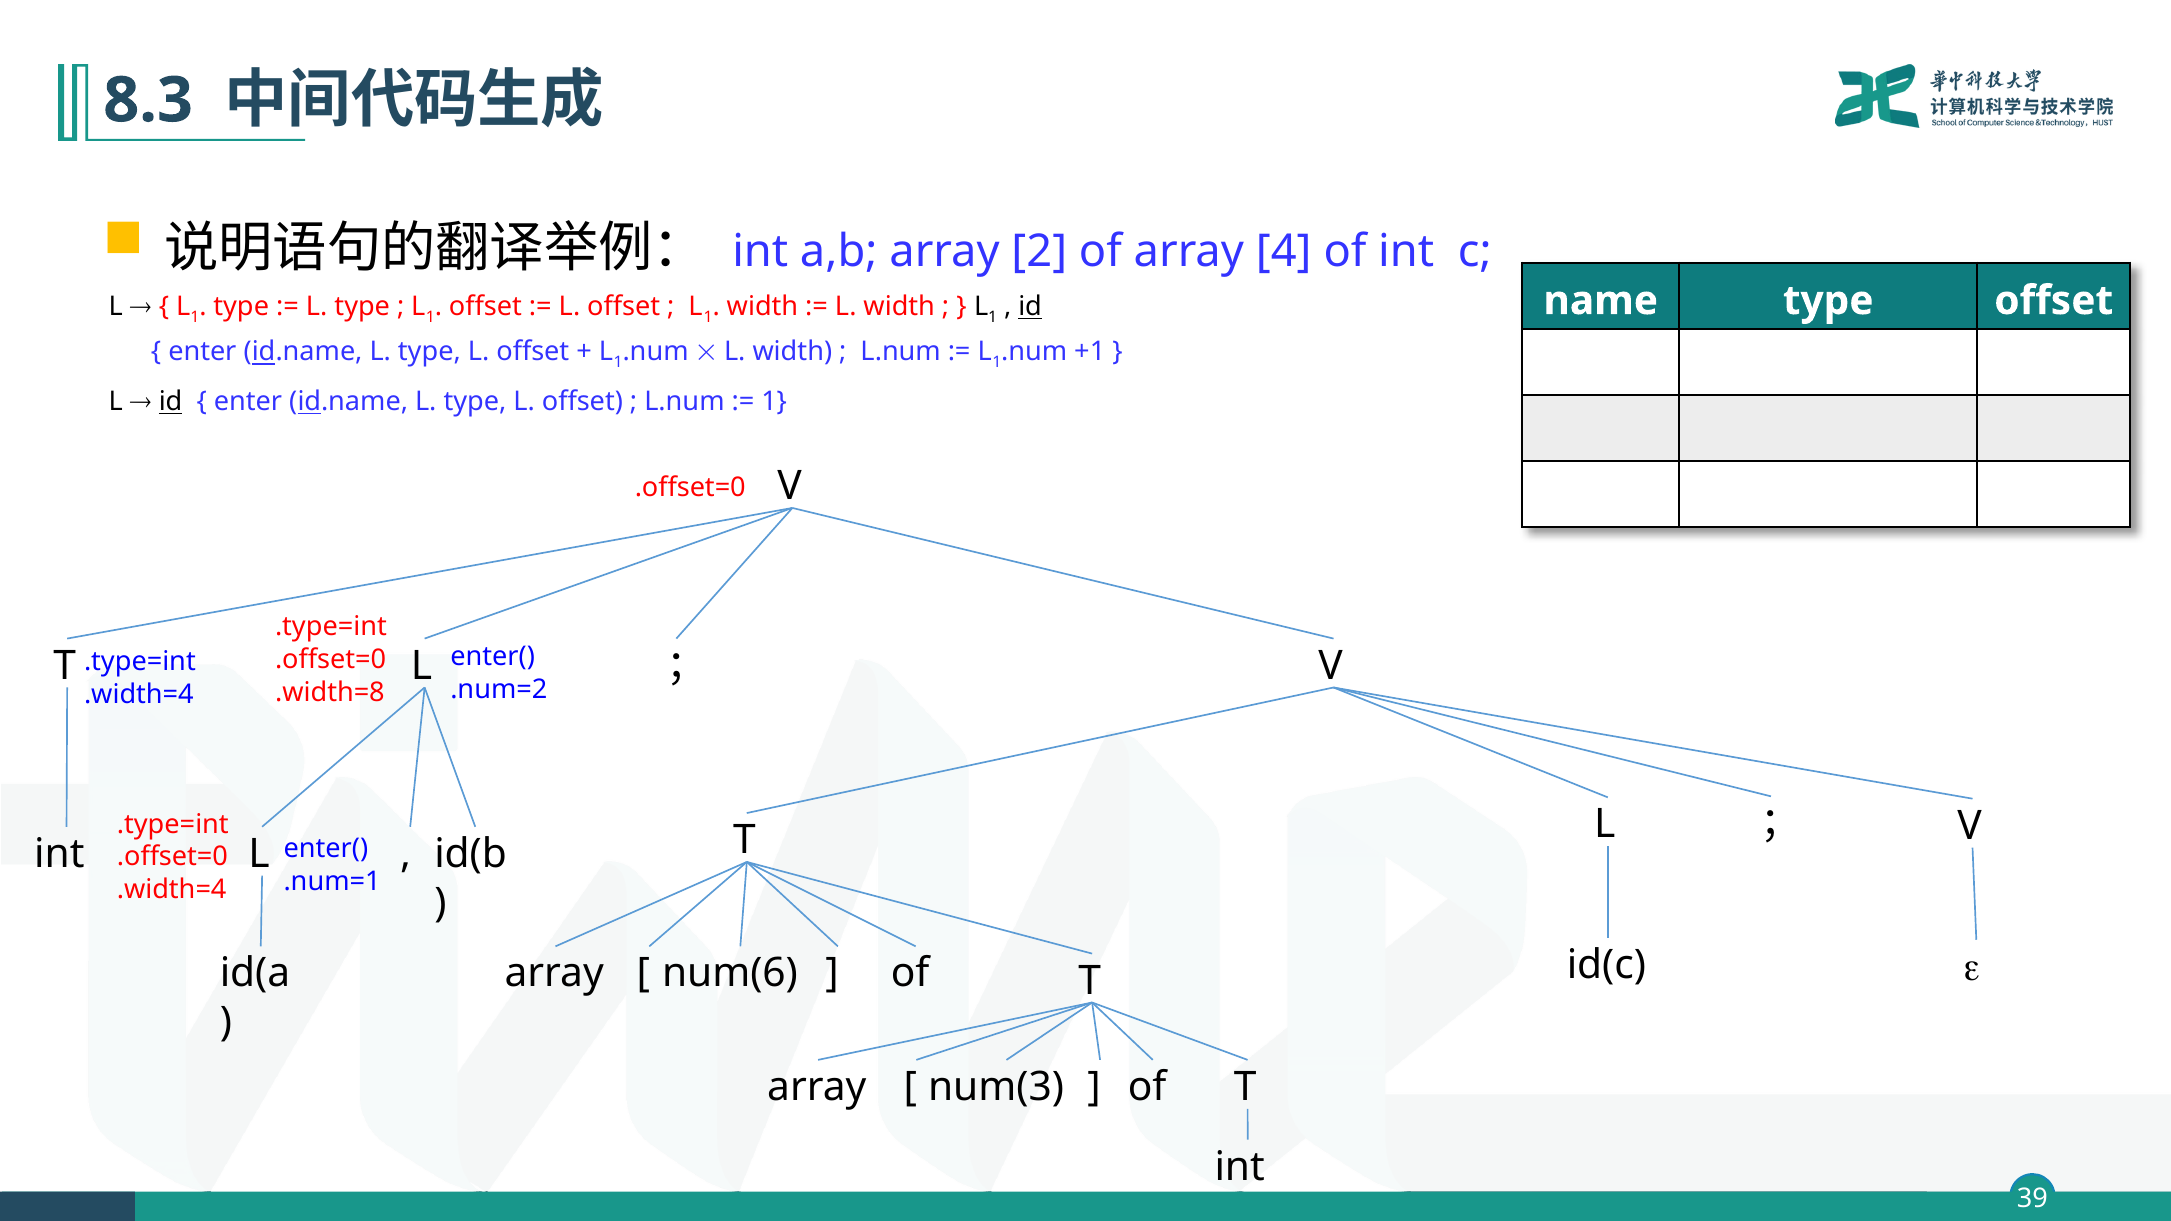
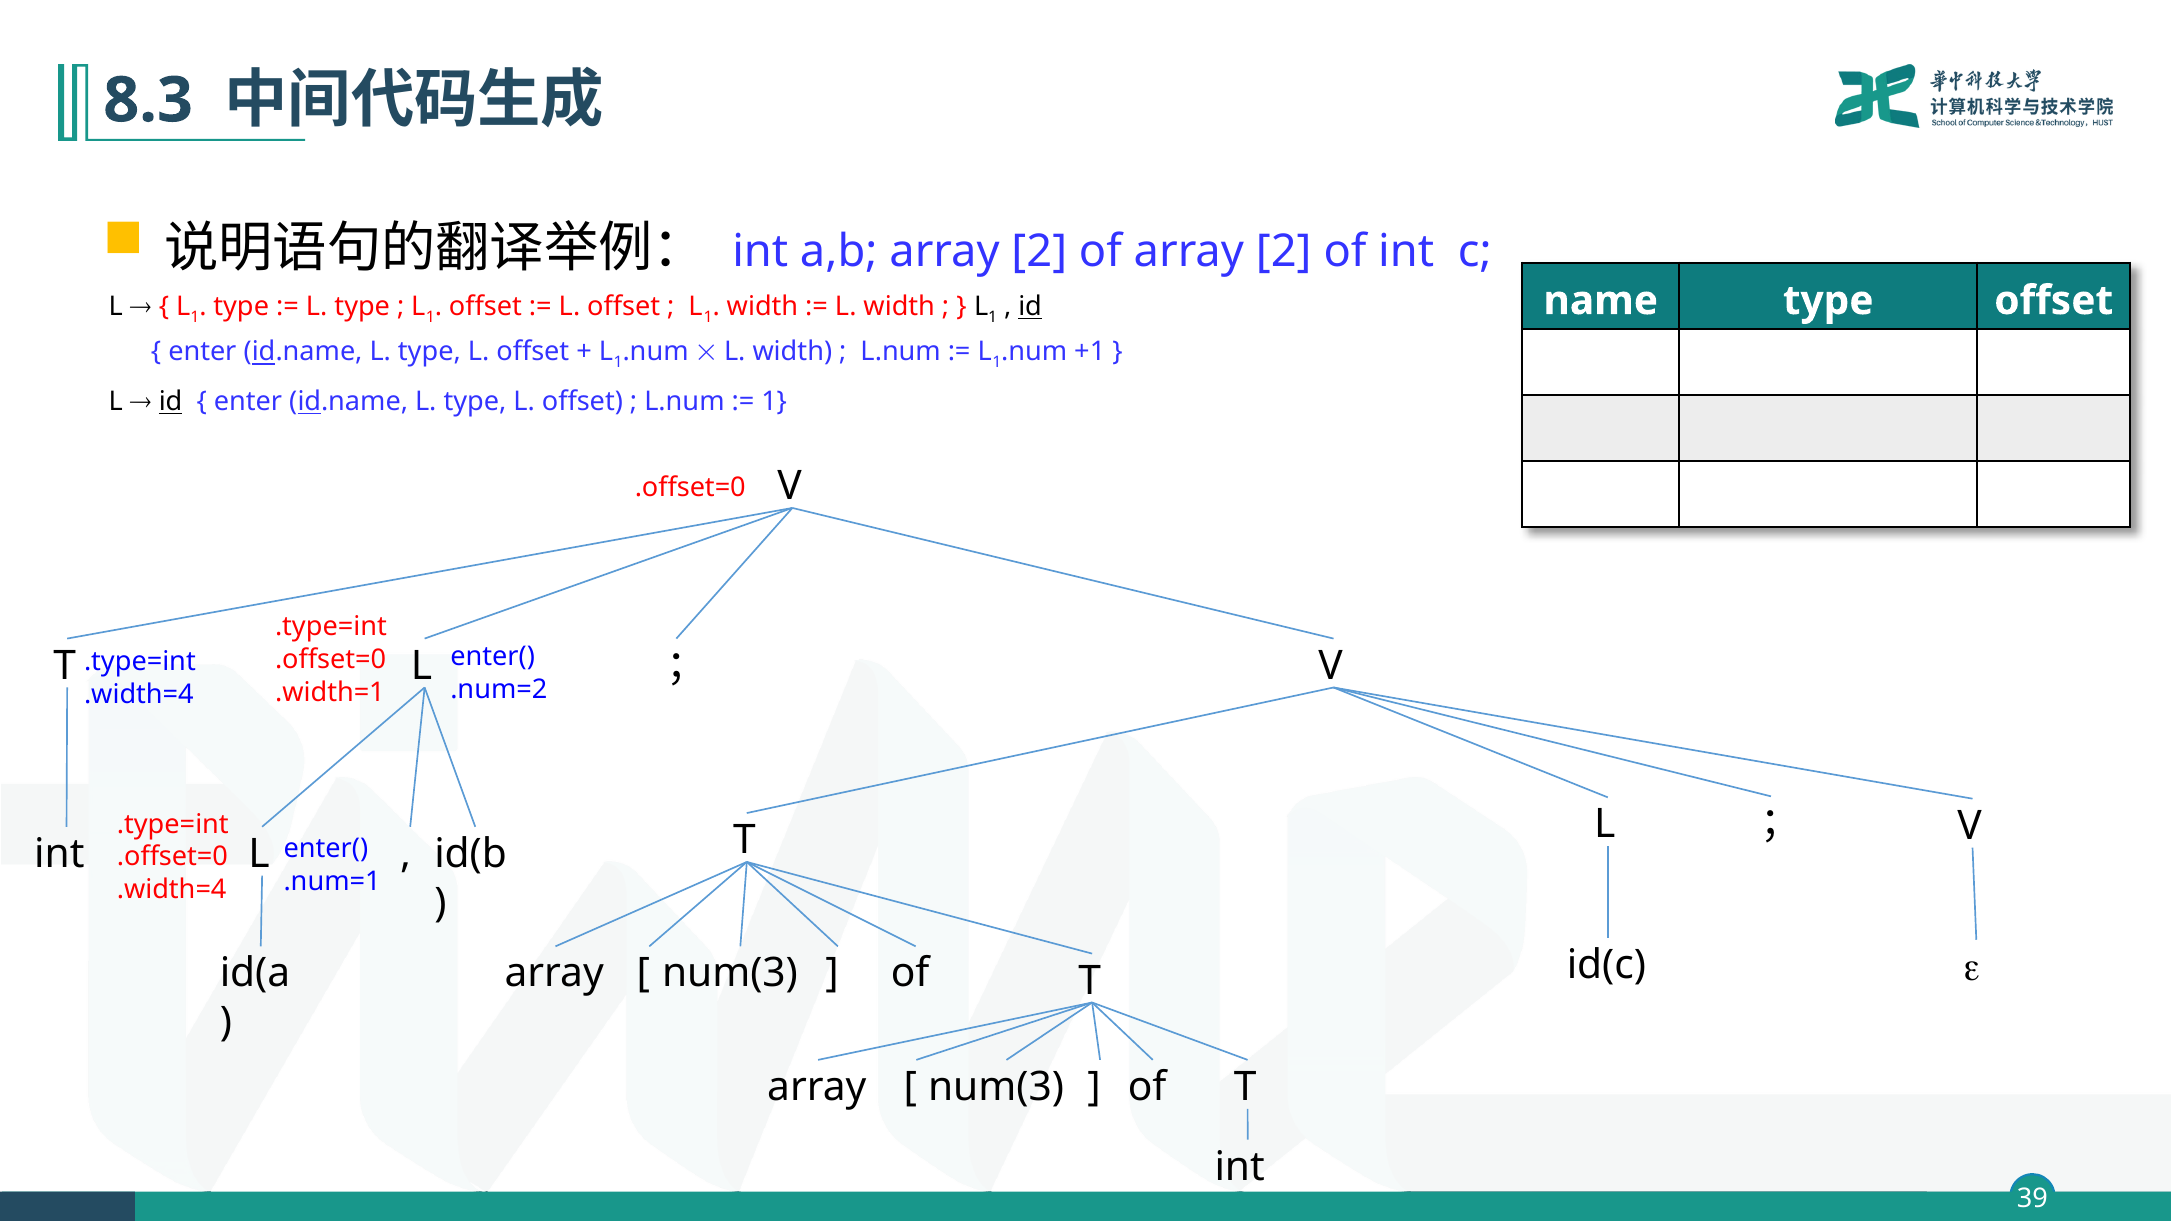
of array 4: 4 -> 2 (1284, 251)
.width=8: .width=8 -> .width=1 (330, 692)
num(6: num(6 -> num(3 (730, 974)
